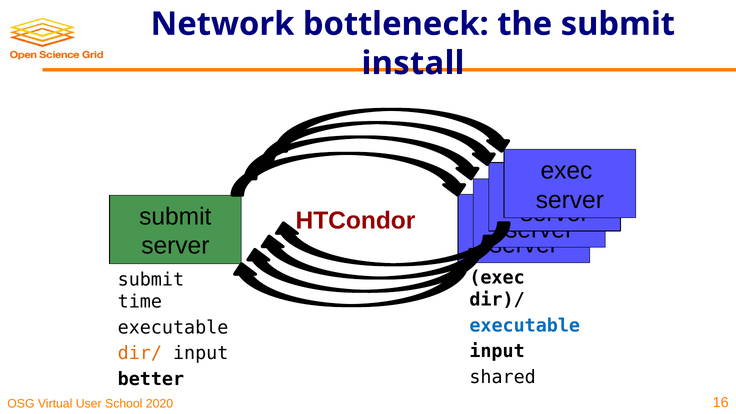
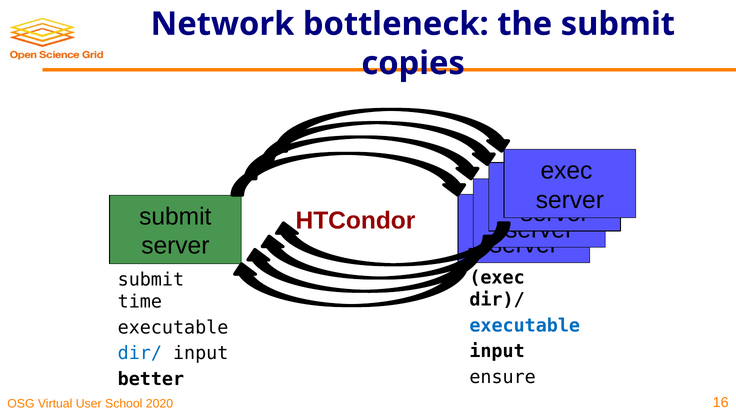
install: install -> copies (413, 63)
dir/ colour: orange -> blue (140, 353)
shared: shared -> ensure (503, 377)
